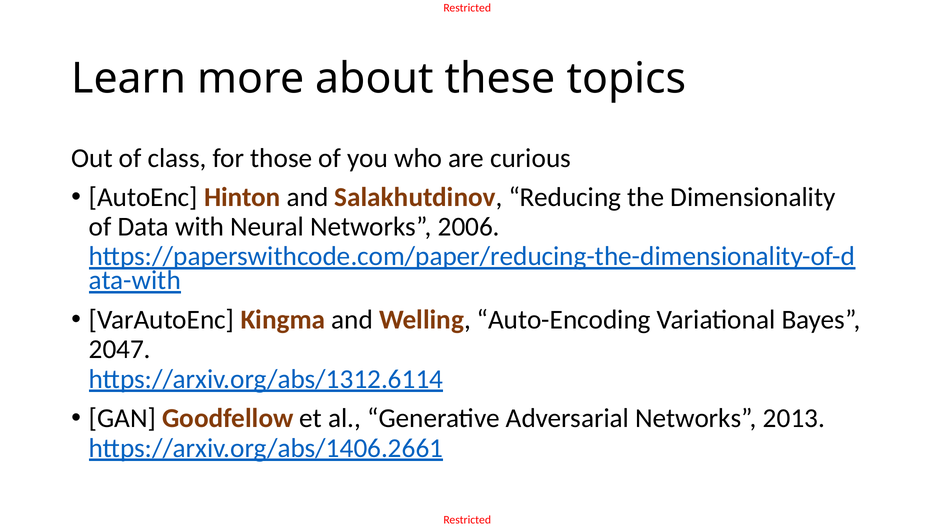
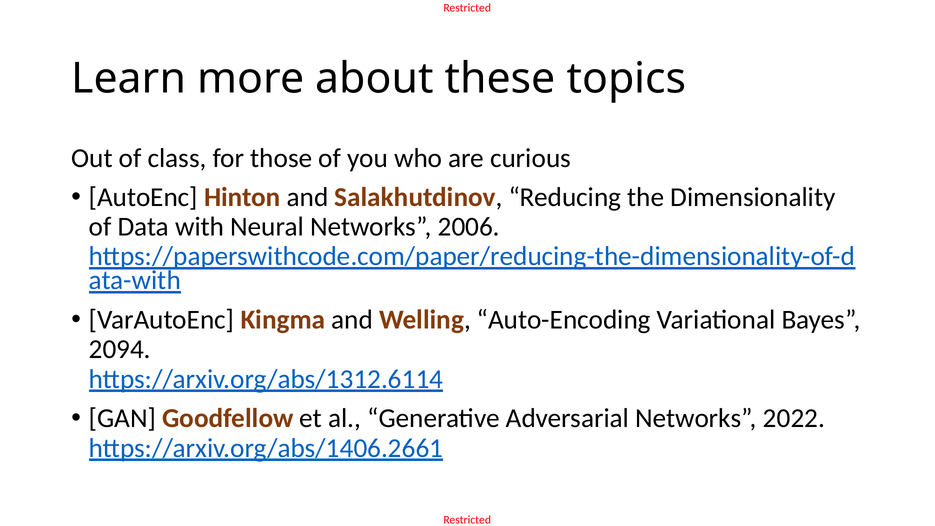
2047: 2047 -> 2094 (120, 349)
2013: 2013 -> 2022 (794, 418)
